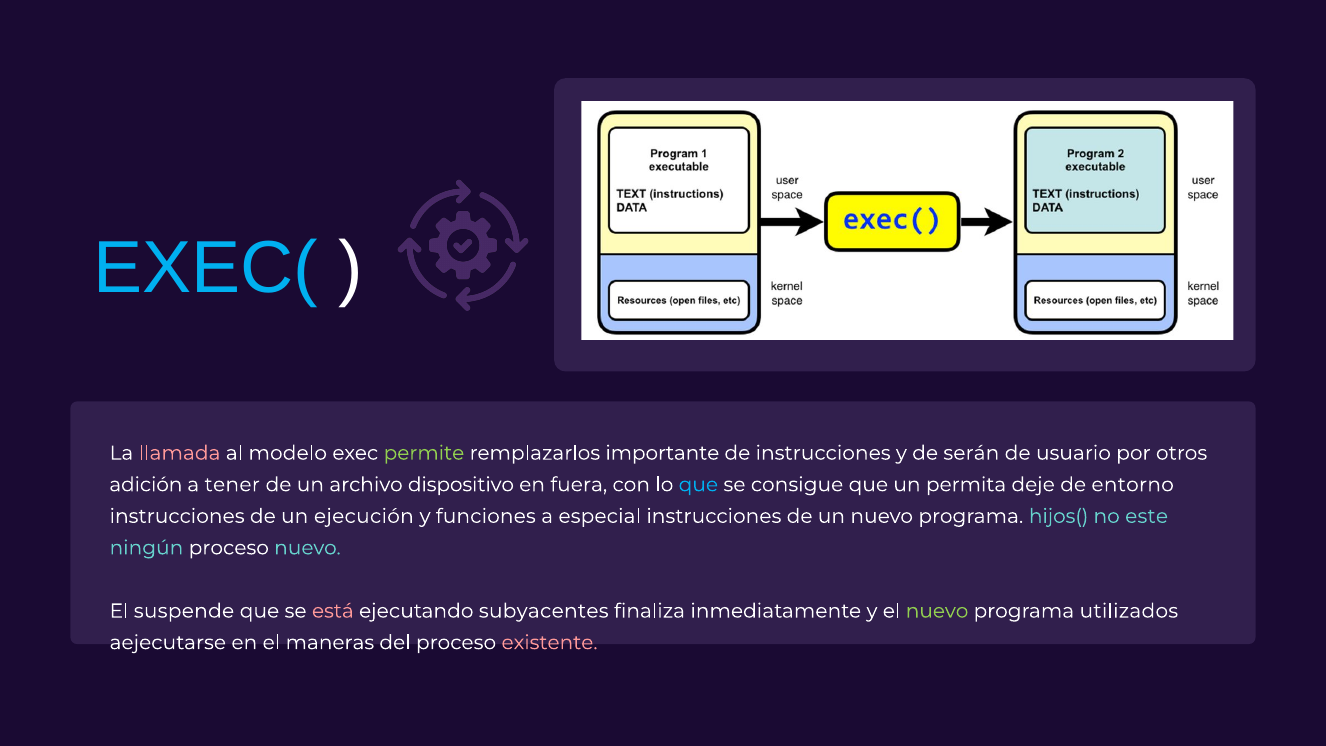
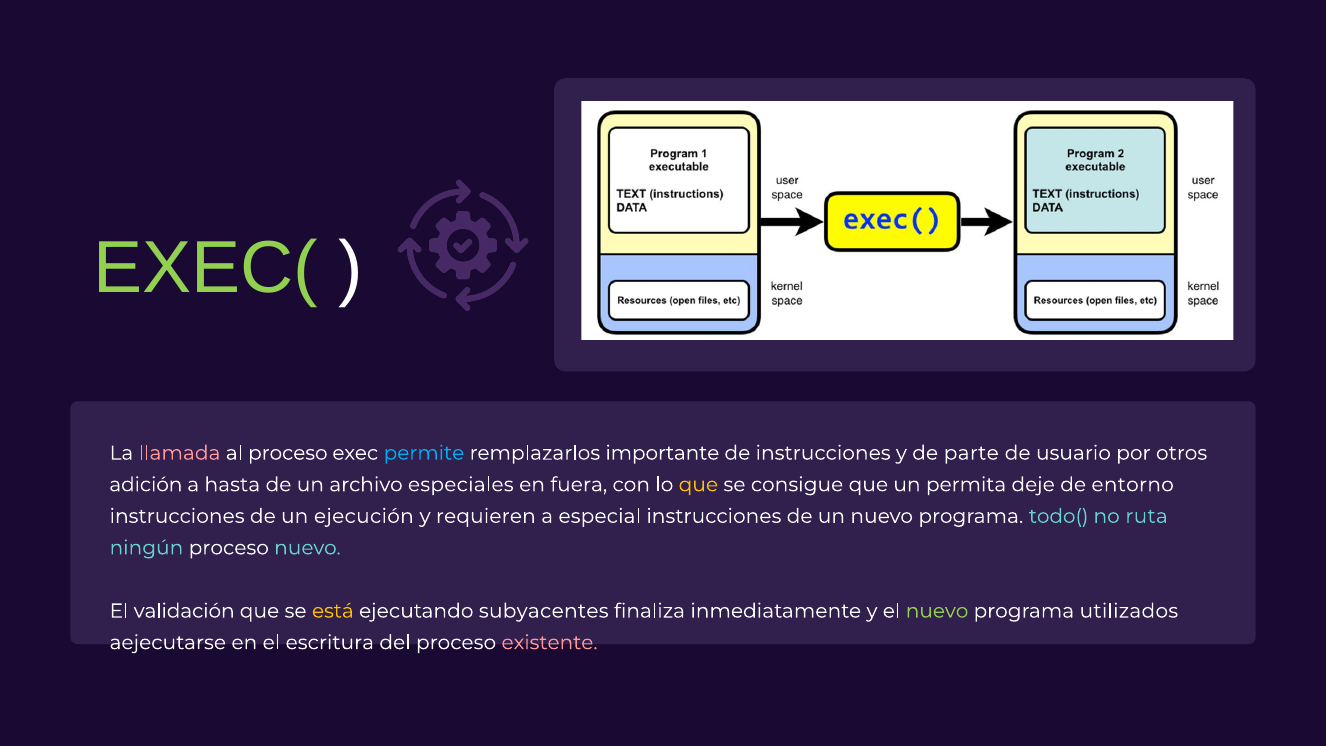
EXEC( colour: light blue -> light green (206, 268)
al modelo: modelo -> proceso (288, 453)
permite colour: light green -> light blue (424, 453)
serán: serán -> parte (971, 453)
tener: tener -> hasta (232, 485)
dispositivo: dispositivo -> especiales (461, 485)
que colour: light blue -> yellow (698, 485)
funciones: funciones -> requieren (486, 516)
hijos(: hijos( -> todo( (1059, 516)
este: este -> ruta (1147, 516)
suspende: suspende -> validación (184, 611)
está colour: pink -> yellow (333, 611)
maneras: maneras -> escritura (330, 642)
